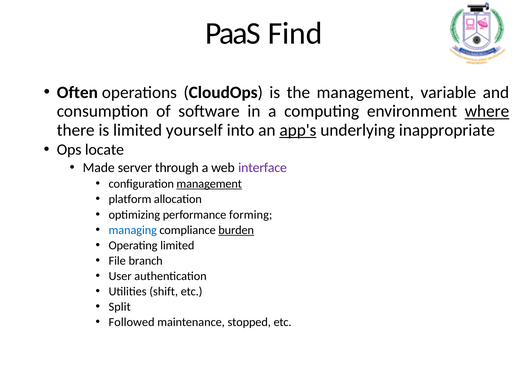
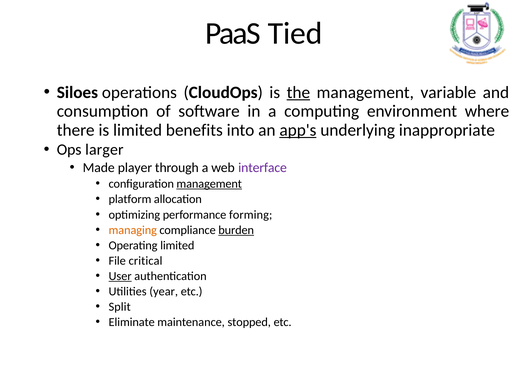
Find: Find -> Tied (295, 33)
Often: Often -> Siloes (77, 93)
the underline: none -> present (298, 93)
where underline: present -> none (487, 111)
yourself: yourself -> benefits (194, 130)
locate: locate -> larger (104, 150)
server: server -> player (135, 168)
managing colour: blue -> orange (133, 230)
branch: branch -> critical (146, 261)
User underline: none -> present (120, 276)
shift: shift -> year (164, 292)
Followed: Followed -> Eliminate (132, 323)
